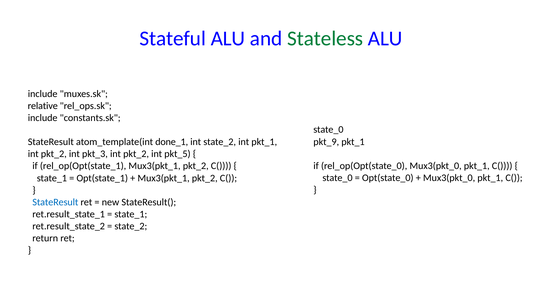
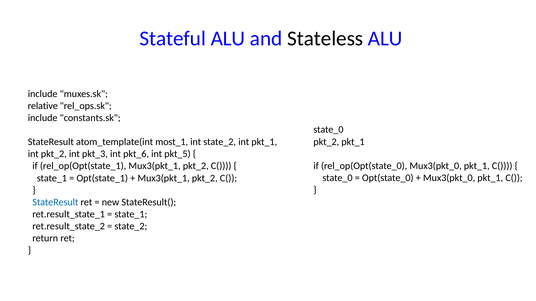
Stateless colour: green -> black (325, 39)
pkt_9: pkt_9 -> pkt_2 (326, 142)
done_1: done_1 -> most_1 (172, 142)
pkt_3 int pkt_2: pkt_2 -> pkt_6 (136, 154)
